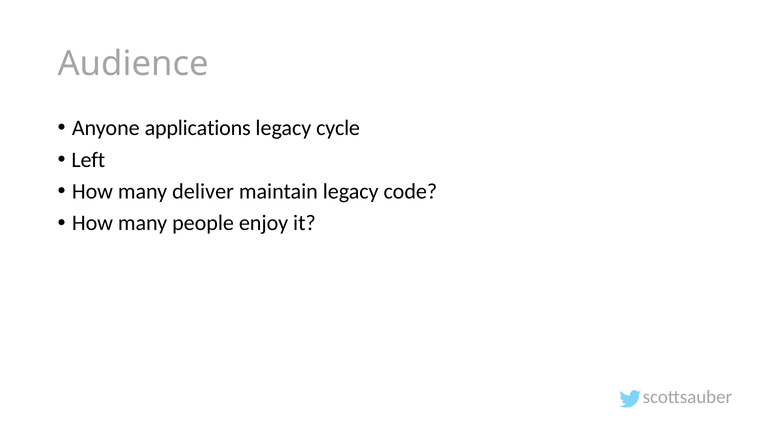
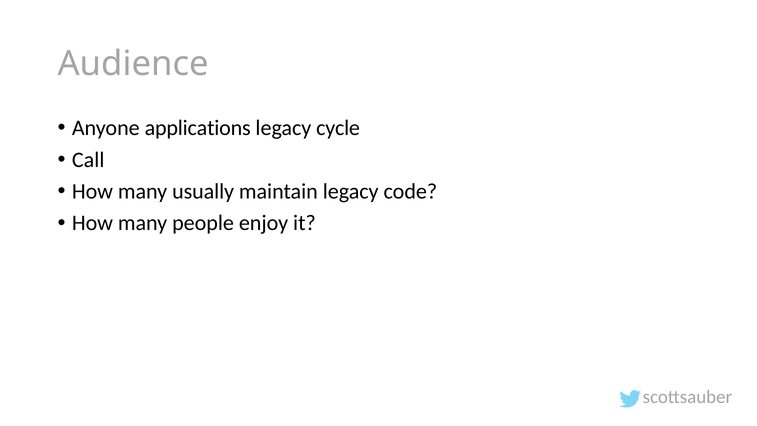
Left: Left -> Call (88, 160)
deliver: deliver -> usually (203, 191)
